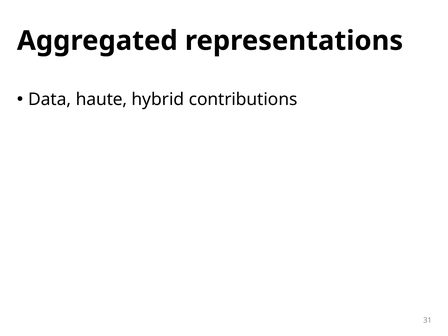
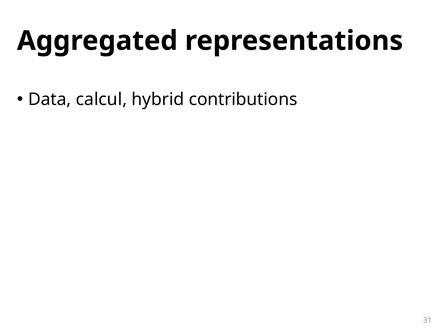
haute: haute -> calcul (101, 99)
